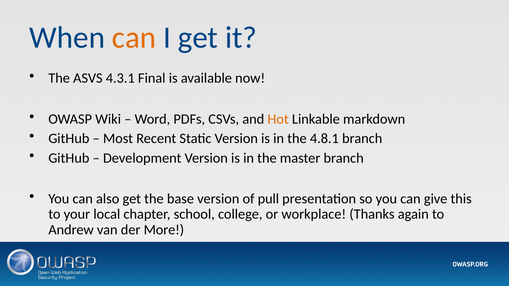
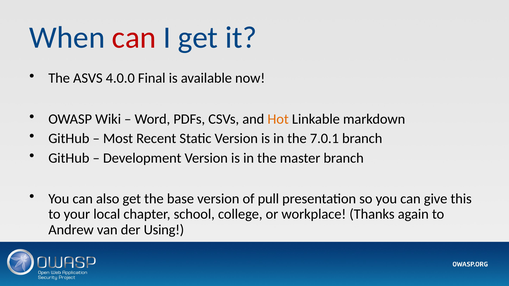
can colour: orange -> red (134, 37)
4.3.1: 4.3.1 -> 4.0.0 (120, 78)
4.8.1: 4.8.1 -> 7.0.1 (324, 139)
More: More -> Using (164, 230)
